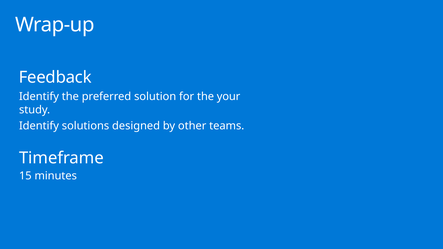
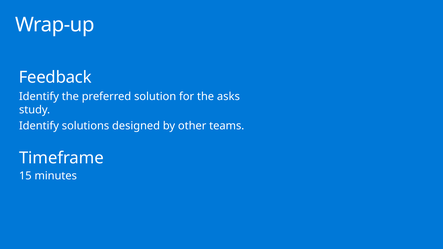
your: your -> asks (228, 97)
